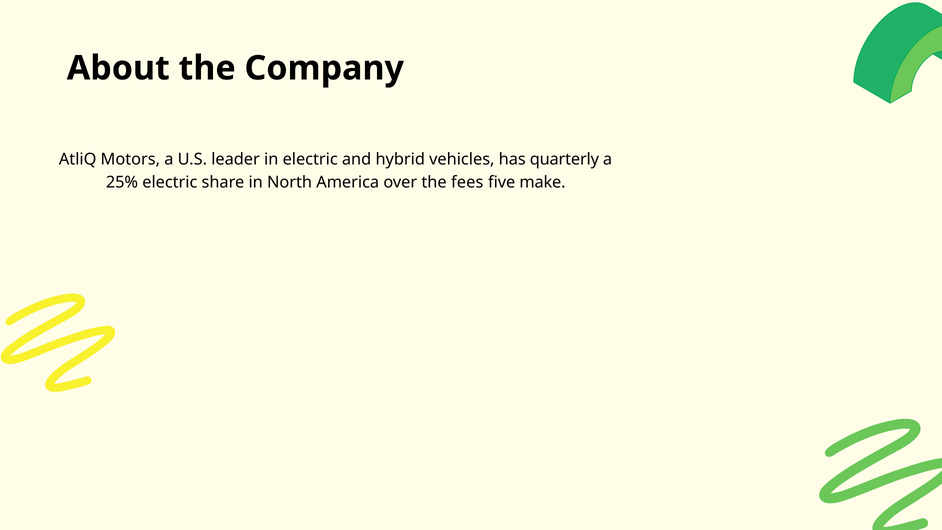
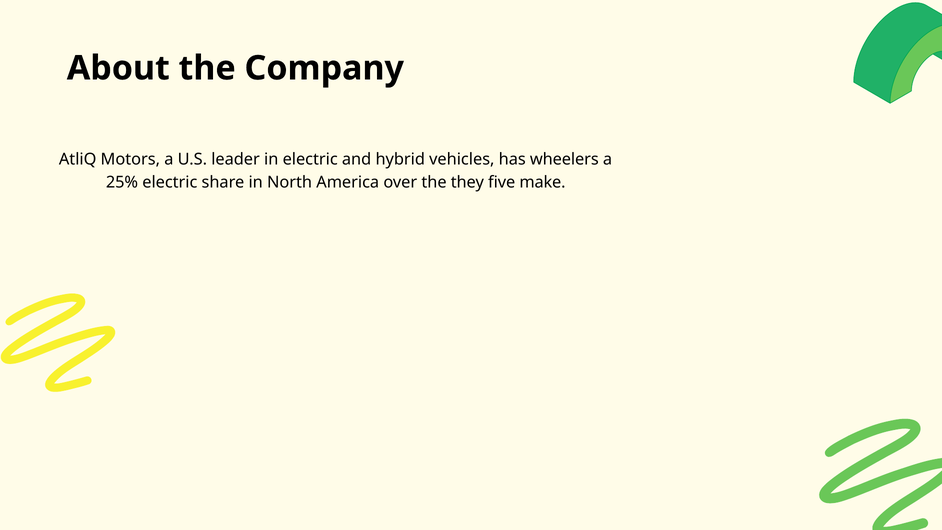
quarterly: quarterly -> wheelers (564, 159)
fees: fees -> they (467, 182)
